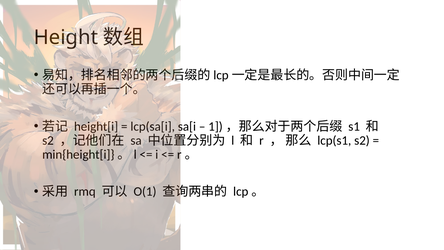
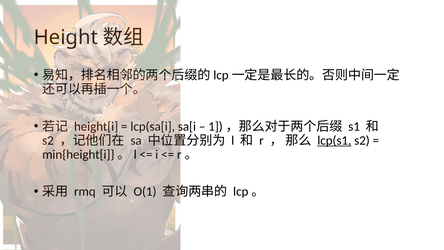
lcp(s1 underline: none -> present (334, 140)
